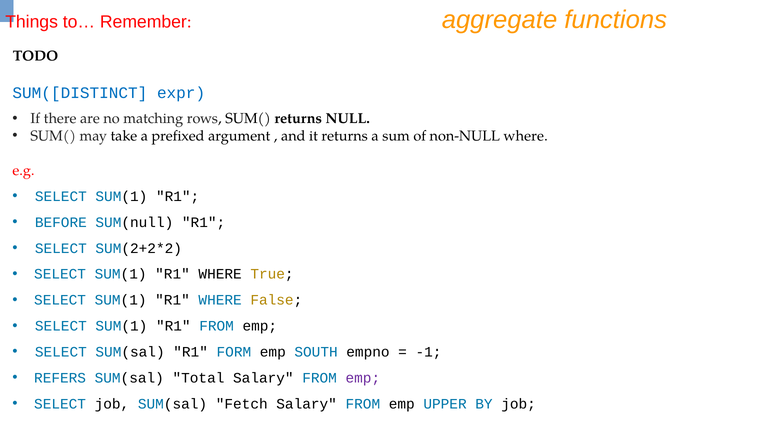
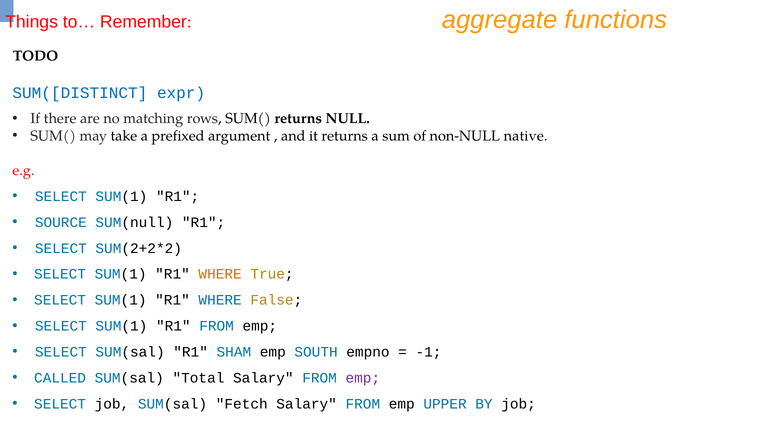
non-NULL where: where -> native (526, 136)
BEFORE: BEFORE -> SOURCE (61, 223)
WHERE colour: black -> orange (220, 275)
FORM: FORM -> SHAM (234, 352)
REFERS: REFERS -> CALLED (60, 378)
